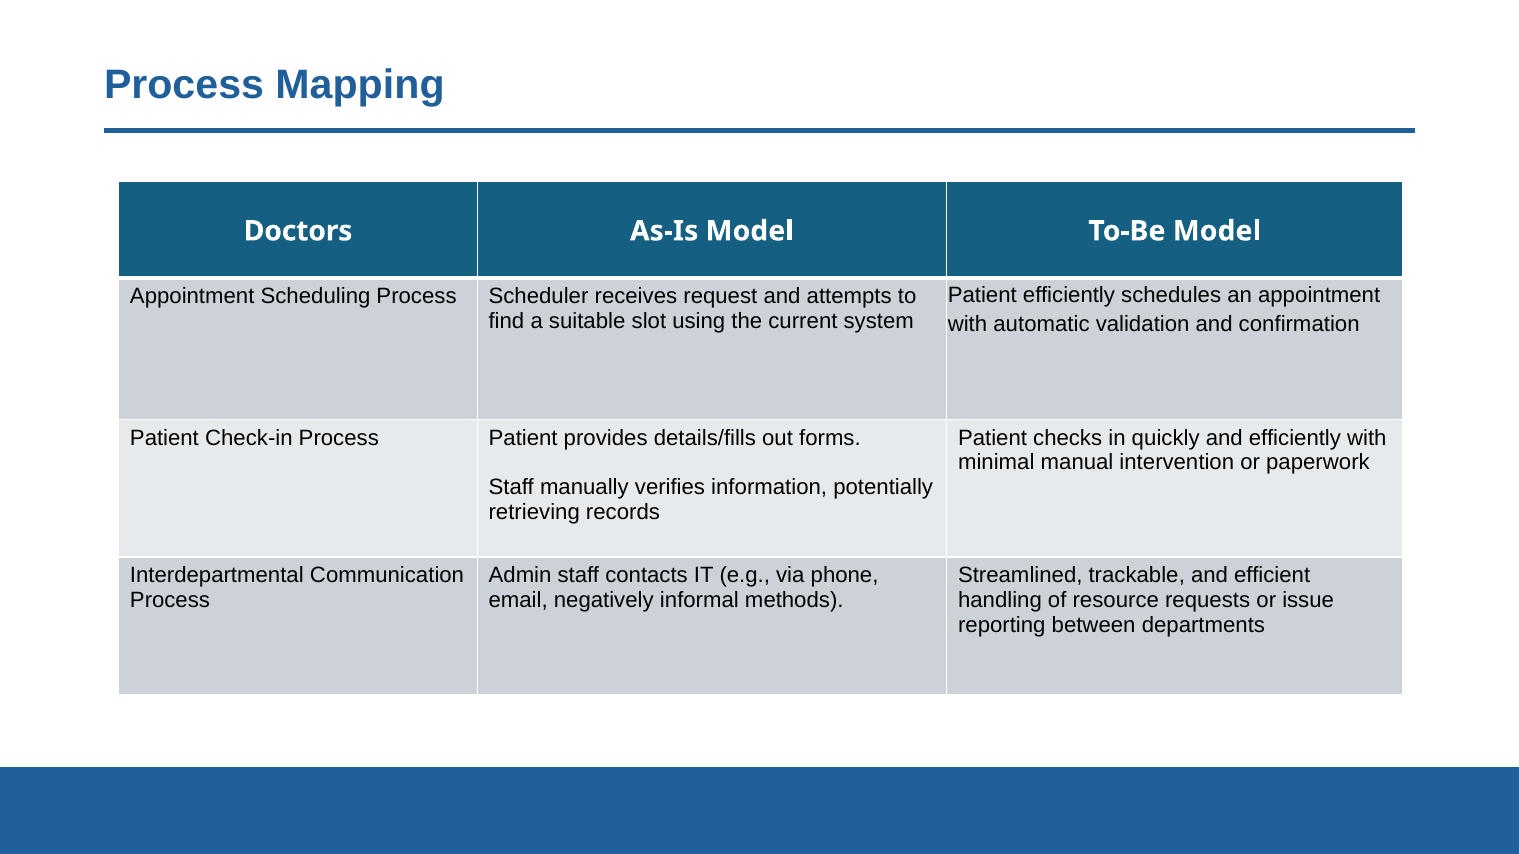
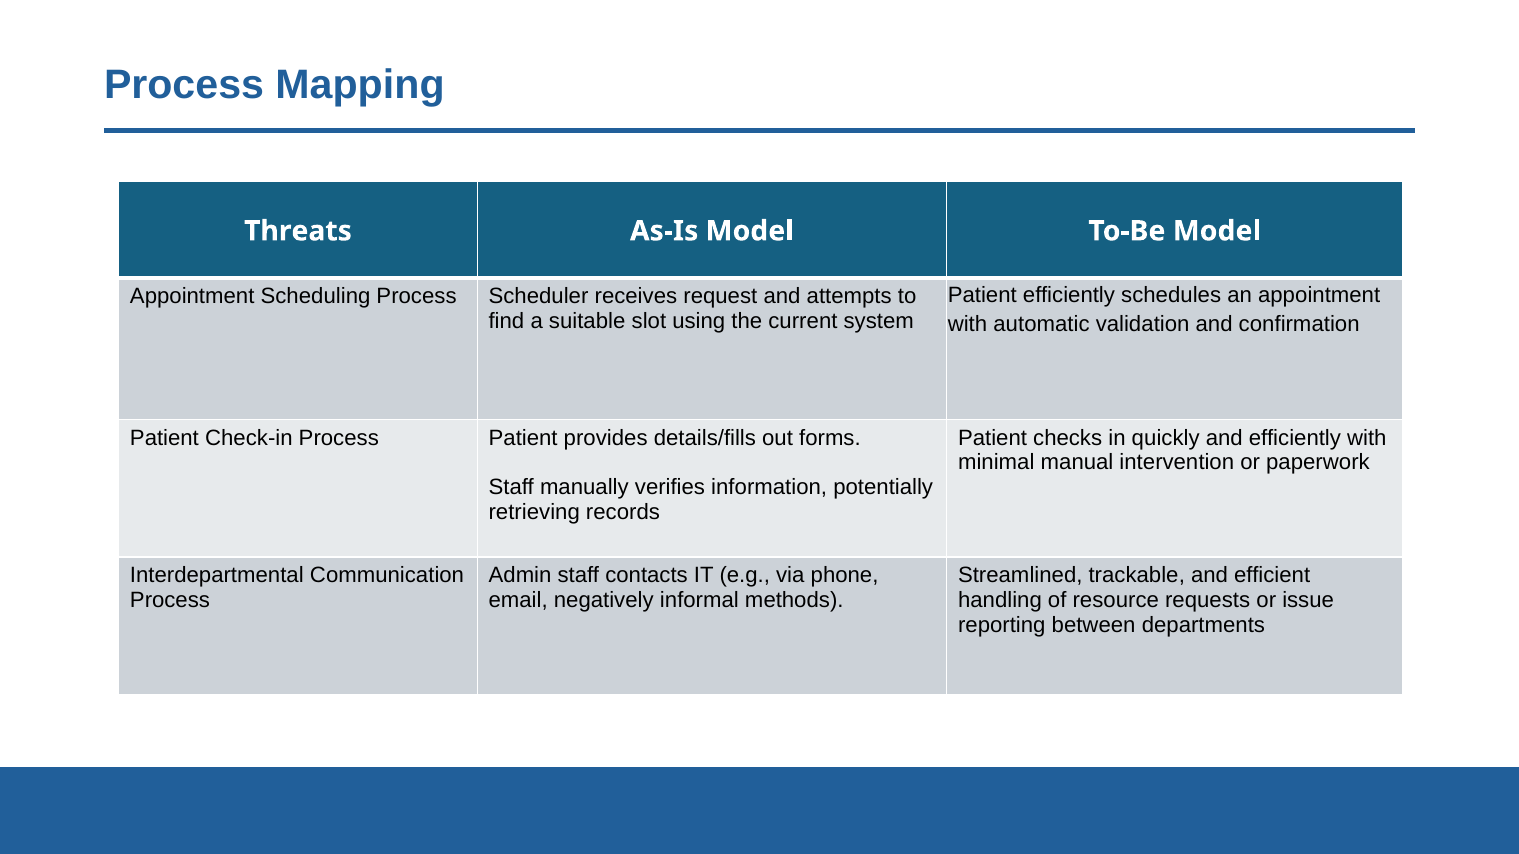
Doctors: Doctors -> Threats (298, 231)
